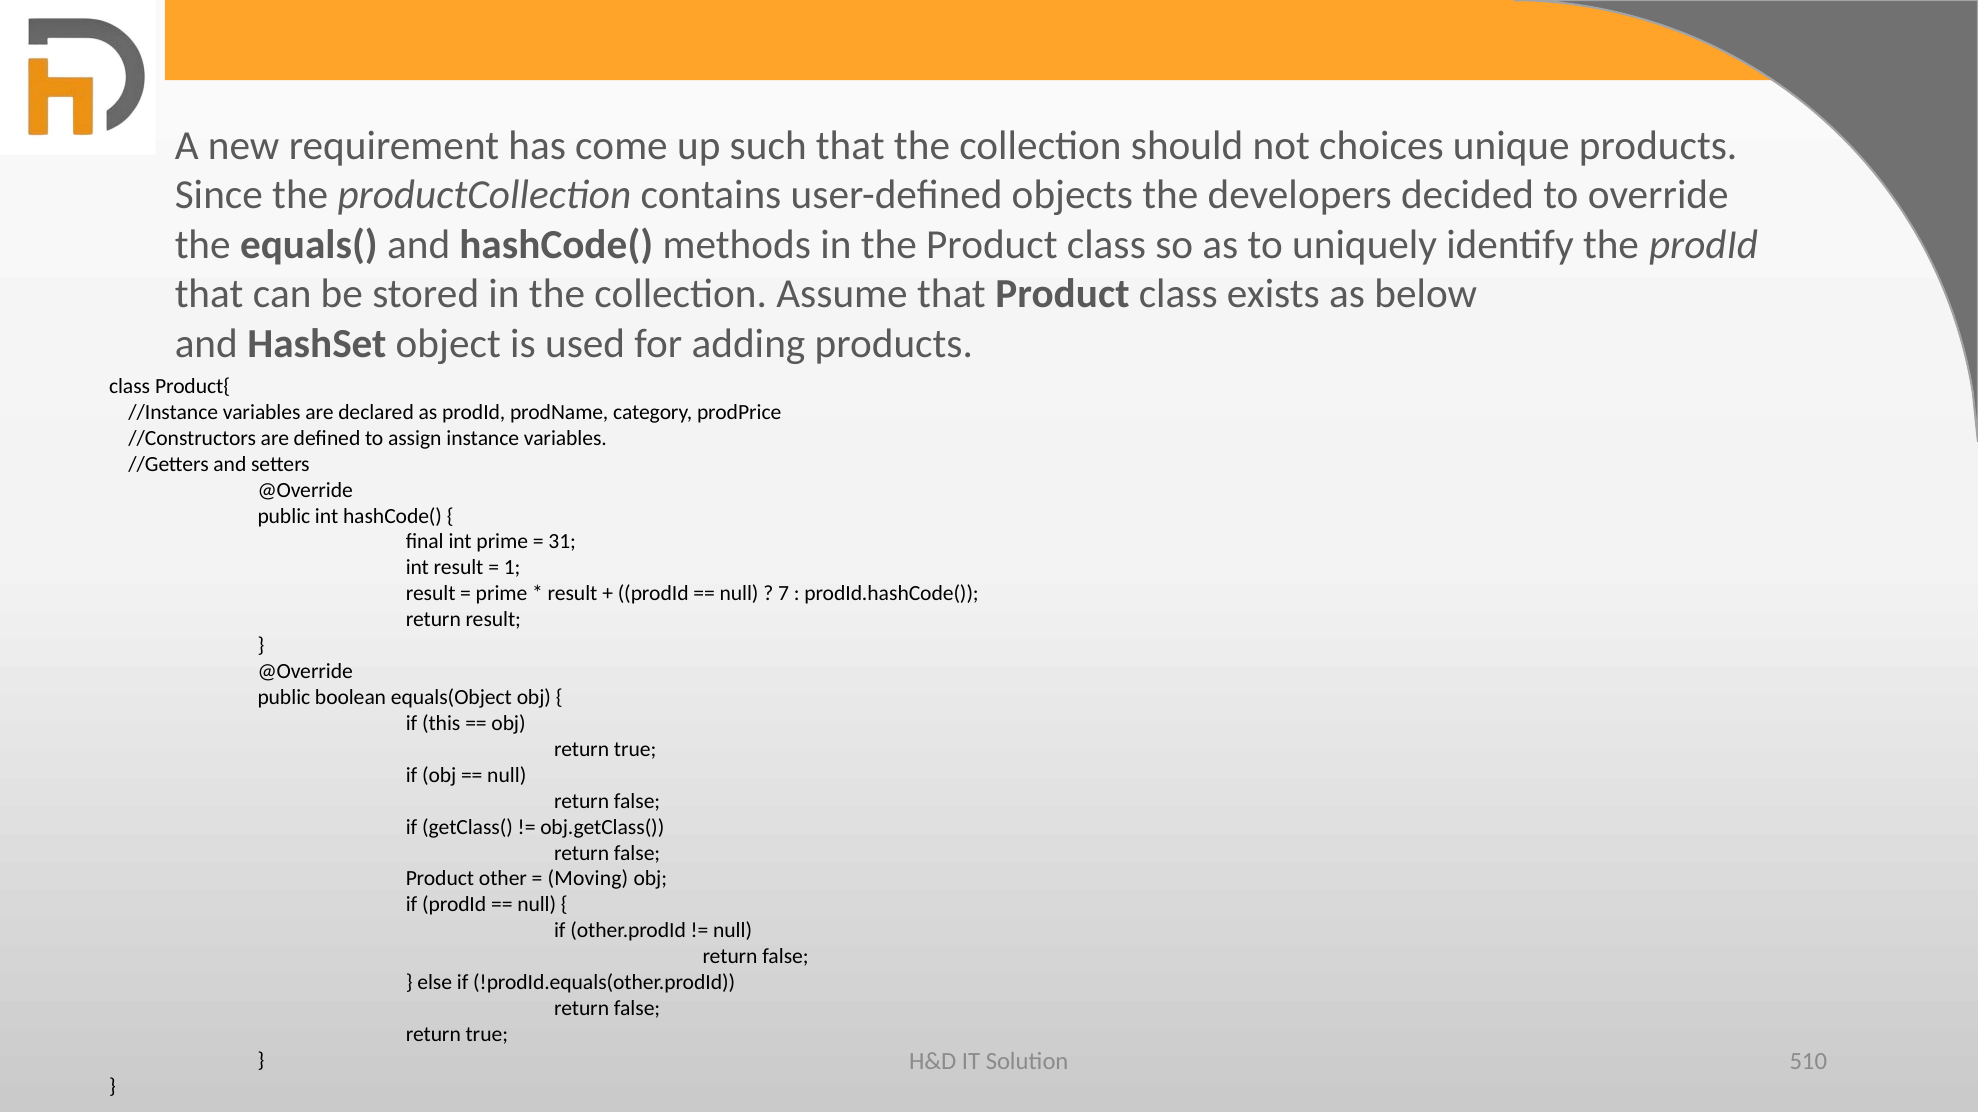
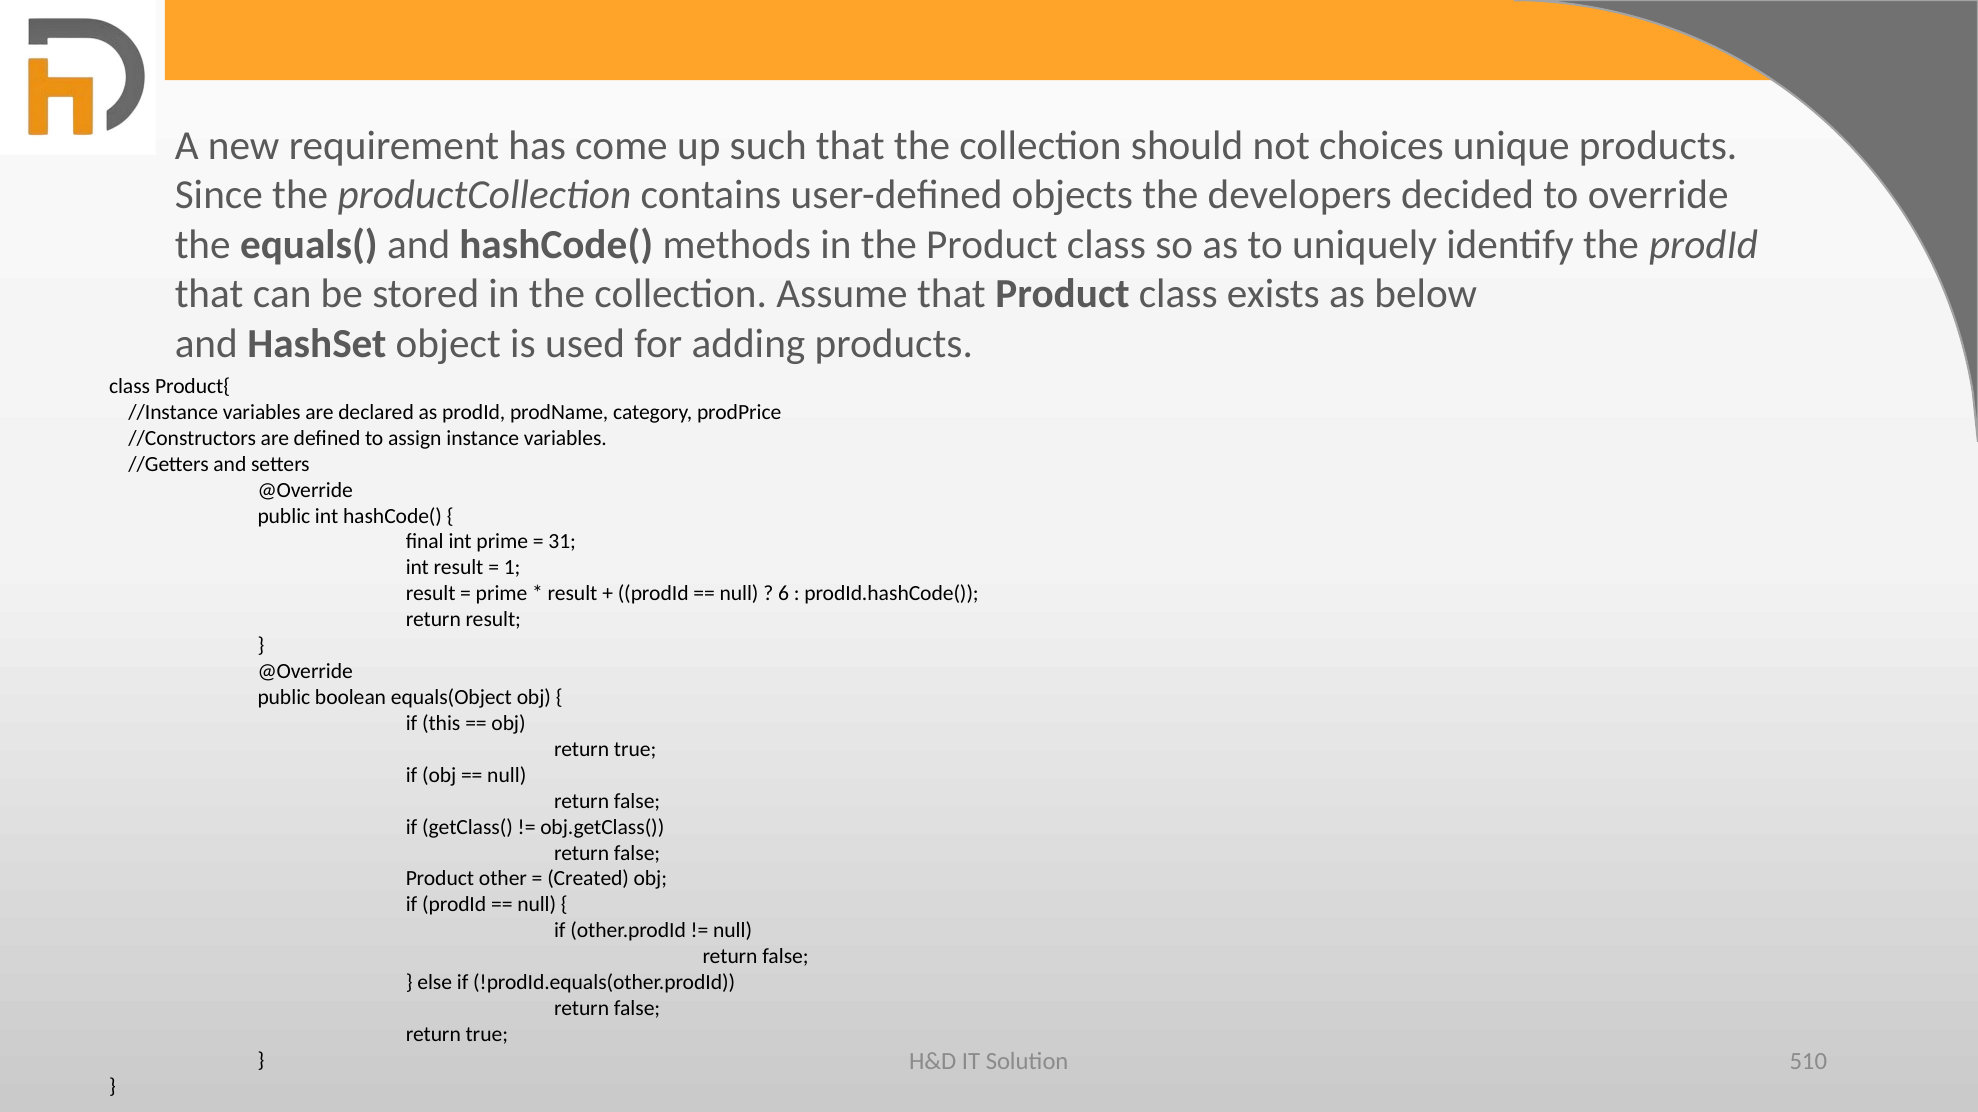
7: 7 -> 6 (784, 594)
Moving: Moving -> Created (588, 879)
